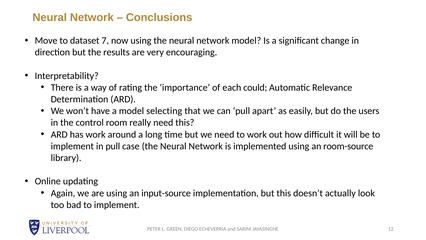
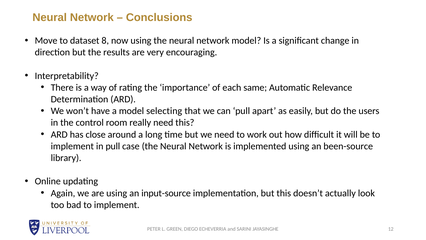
7: 7 -> 8 (105, 41)
could: could -> same (255, 87)
has work: work -> close (96, 134)
room-source: room-source -> been-source (348, 146)
